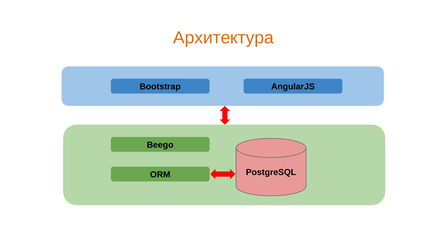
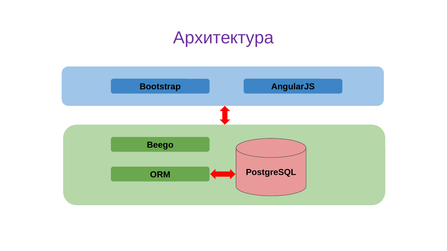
Архитектура colour: orange -> purple (224, 38)
